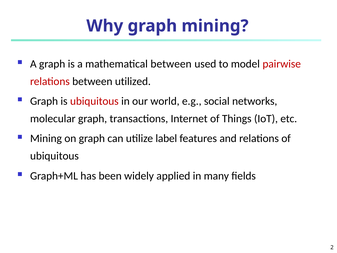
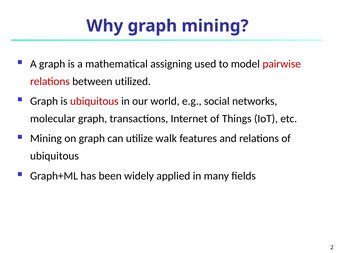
mathematical between: between -> assigning (171, 64)
label: label -> walk (166, 138)
